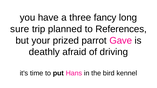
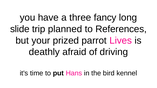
sure: sure -> slide (20, 29)
Gave: Gave -> Lives (121, 41)
